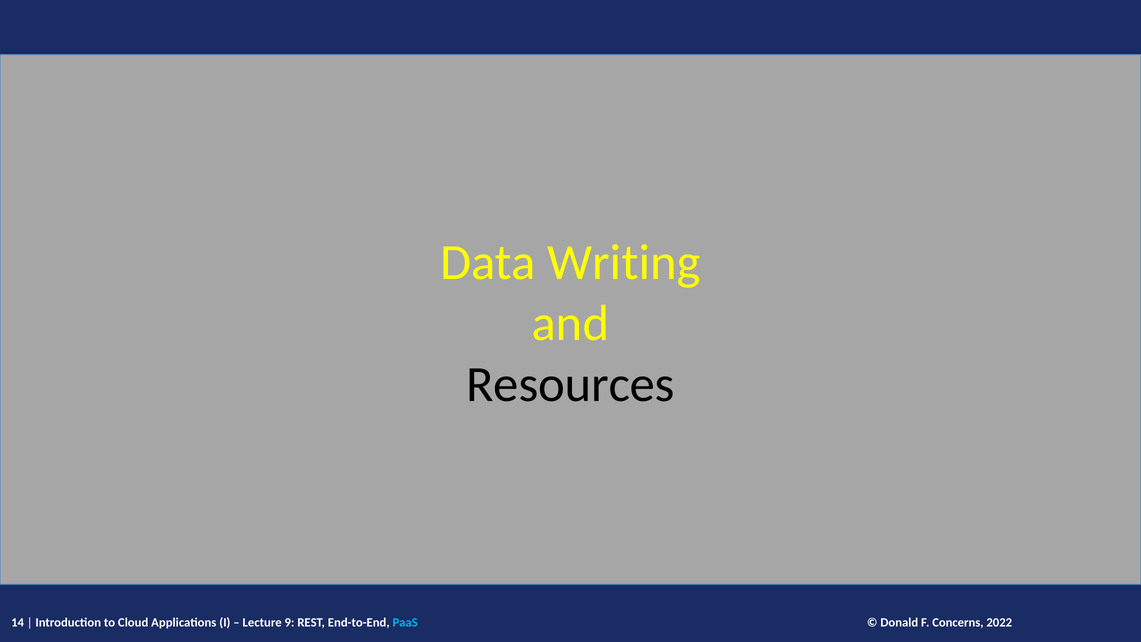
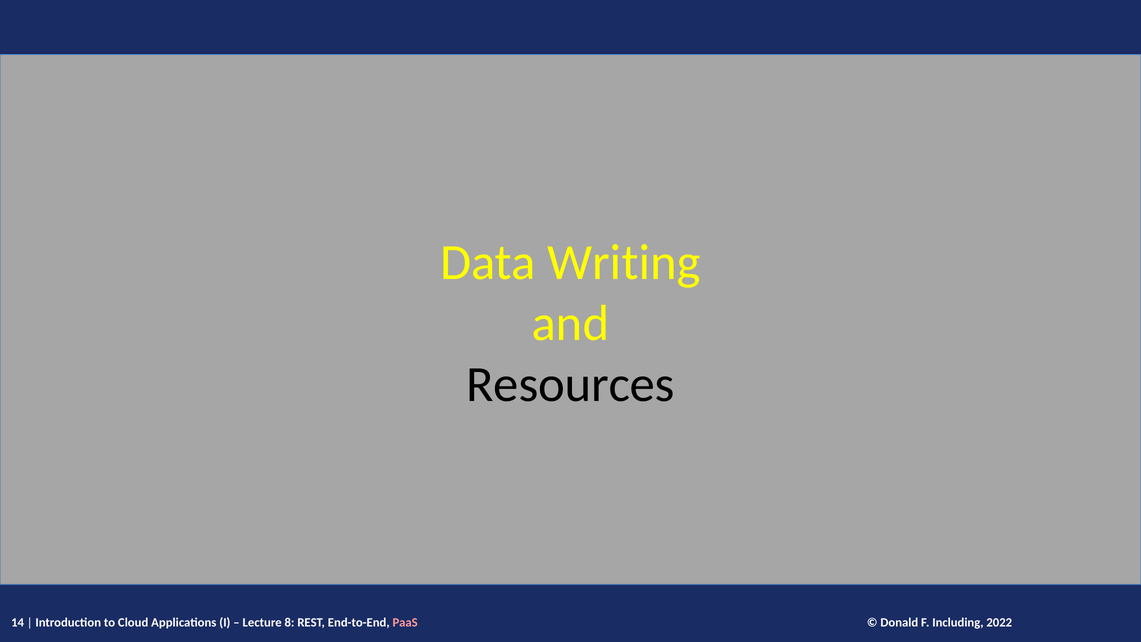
9: 9 -> 8 (290, 623)
PaaS colour: light blue -> pink (405, 623)
Concerns: Concerns -> Including (958, 623)
